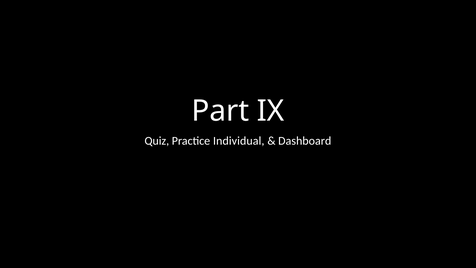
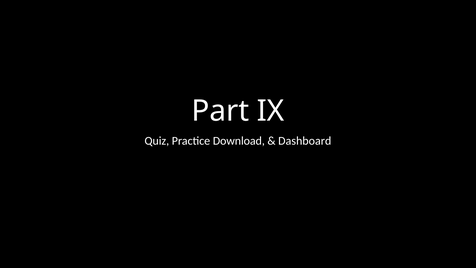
Individual: Individual -> Download (239, 141)
